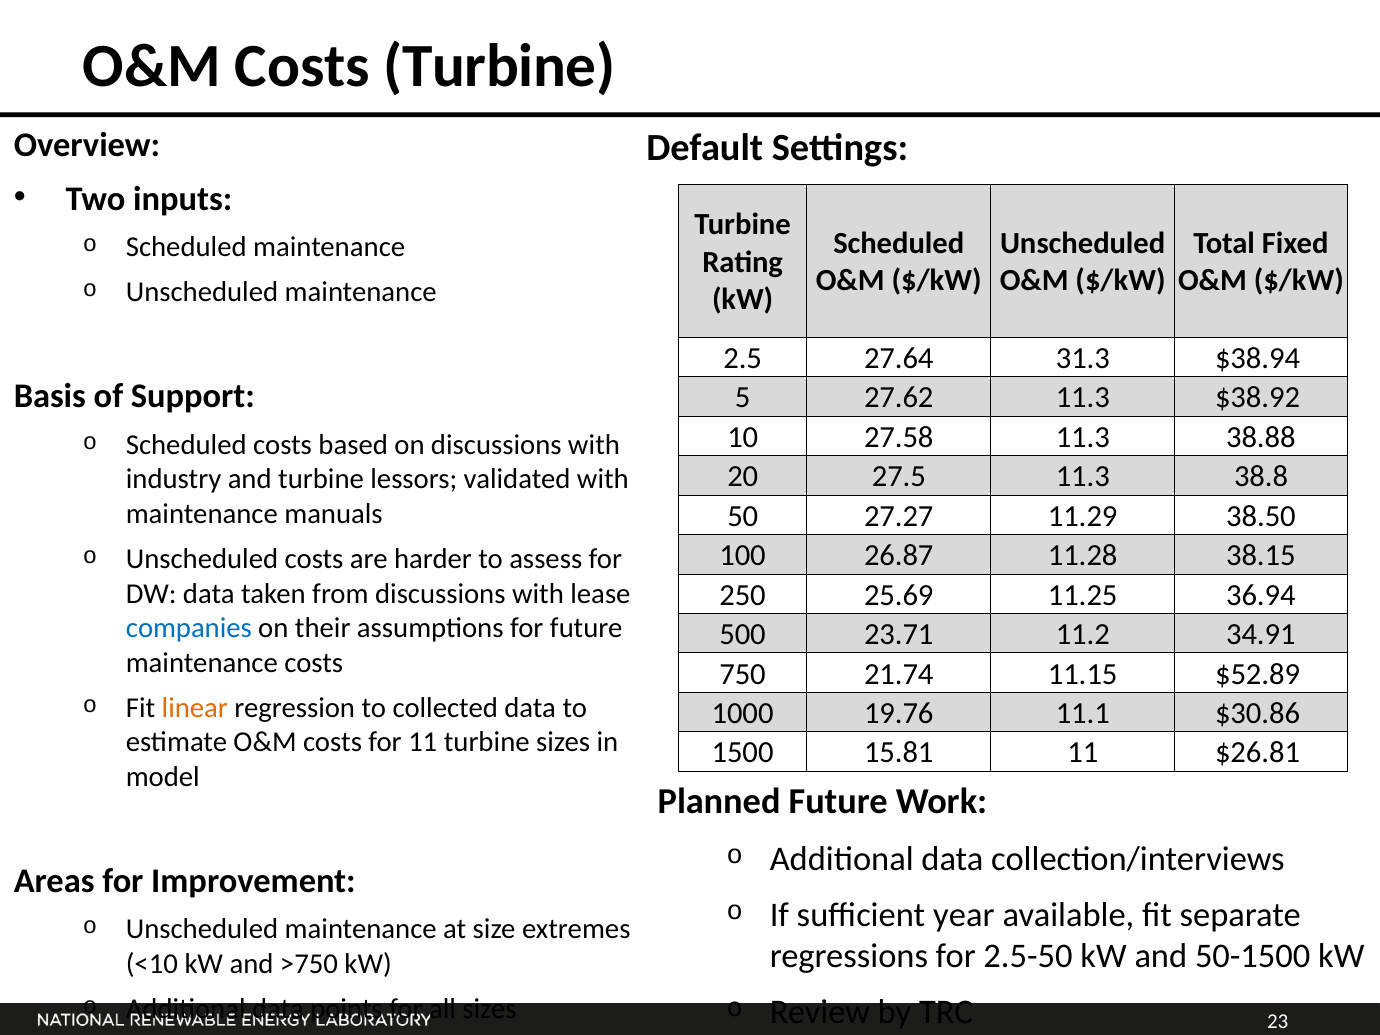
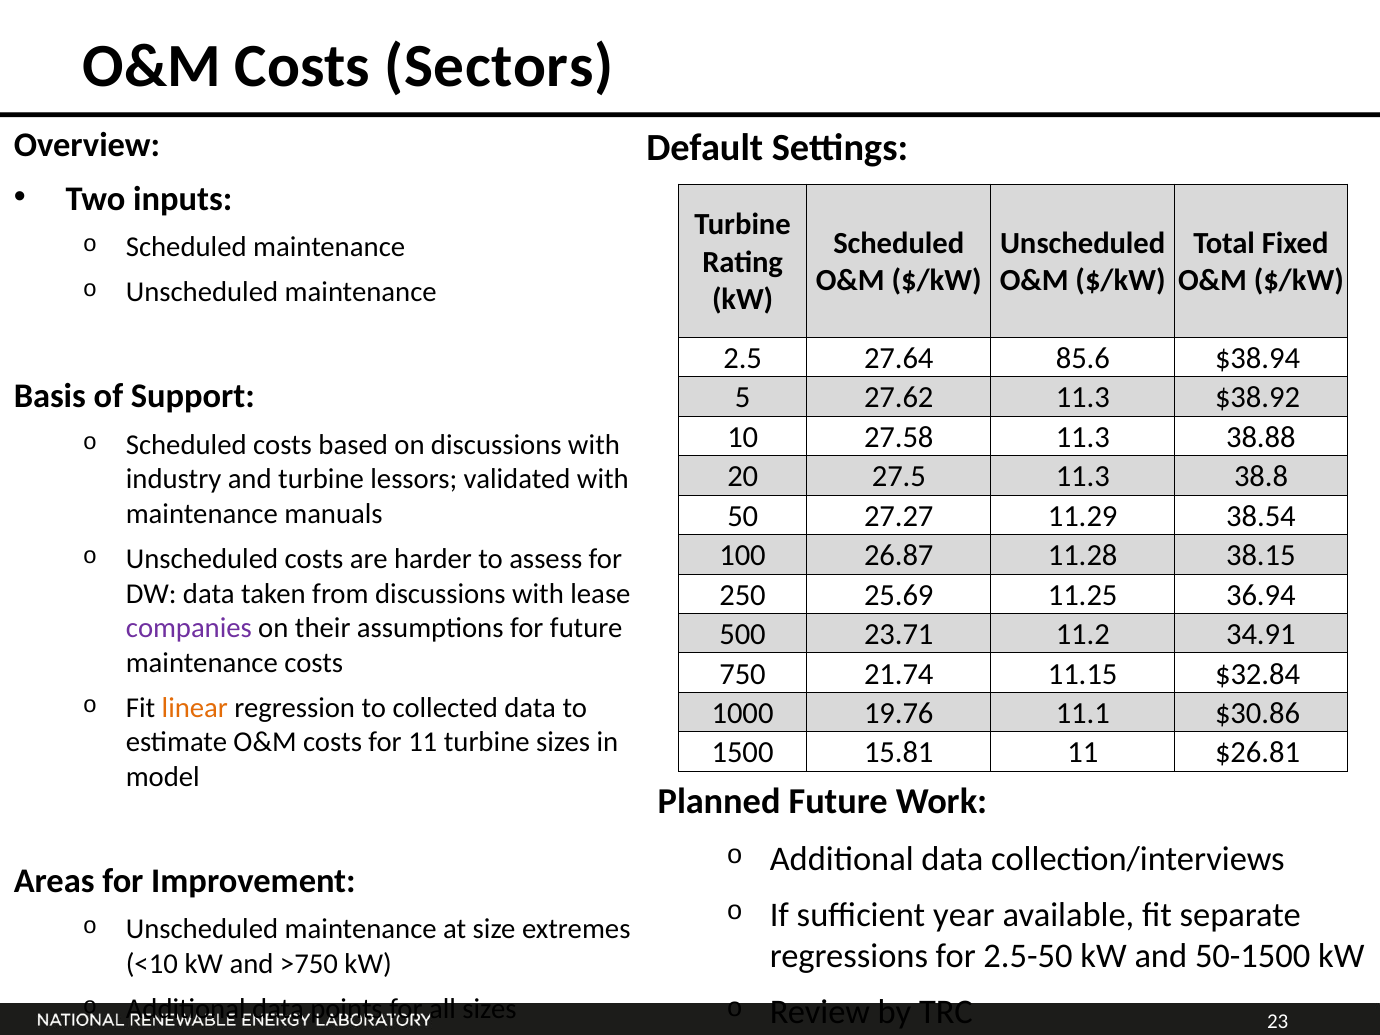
Costs Turbine: Turbine -> Sectors (499, 66)
31.3: 31.3 -> 85.6 (1083, 358)
38.50: 38.50 -> 38.54 (1261, 516)
companies colour: blue -> purple (189, 628)
$52.89: $52.89 -> $32.84 (1258, 674)
